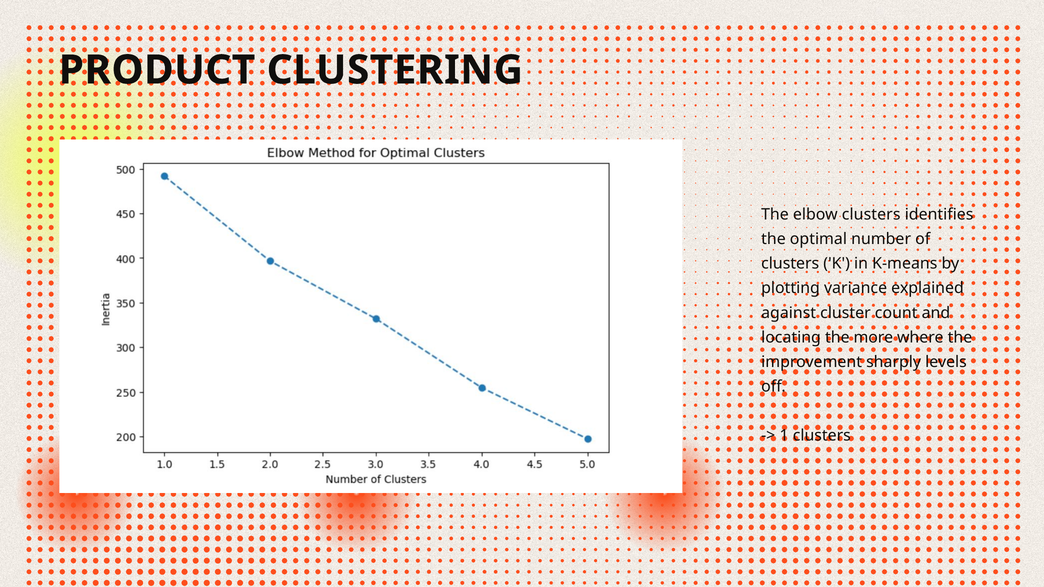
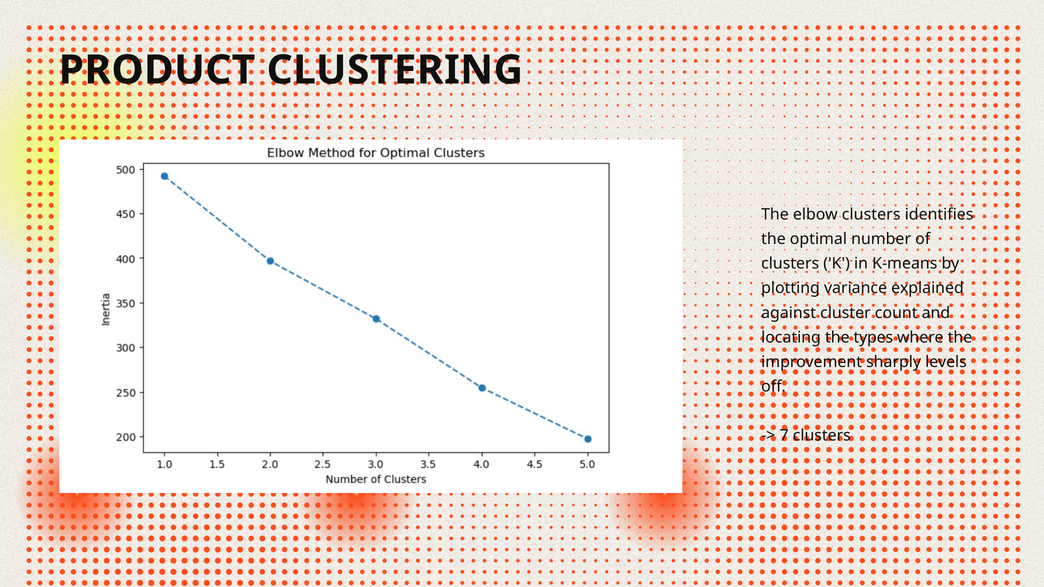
more: more -> types (873, 338)
1: 1 -> 7 (784, 436)
